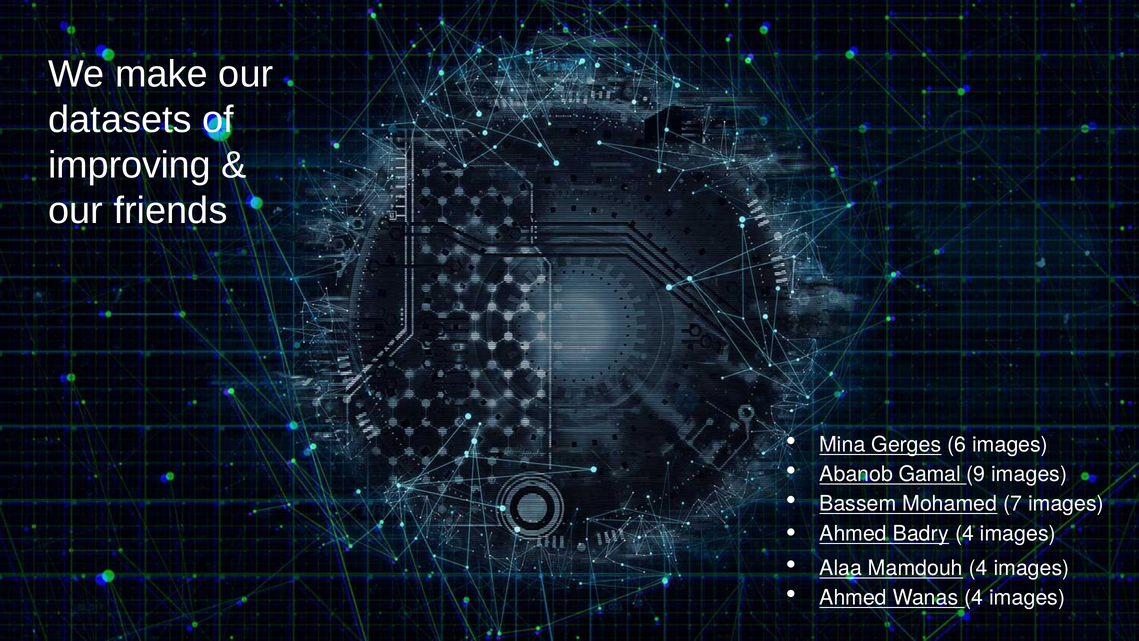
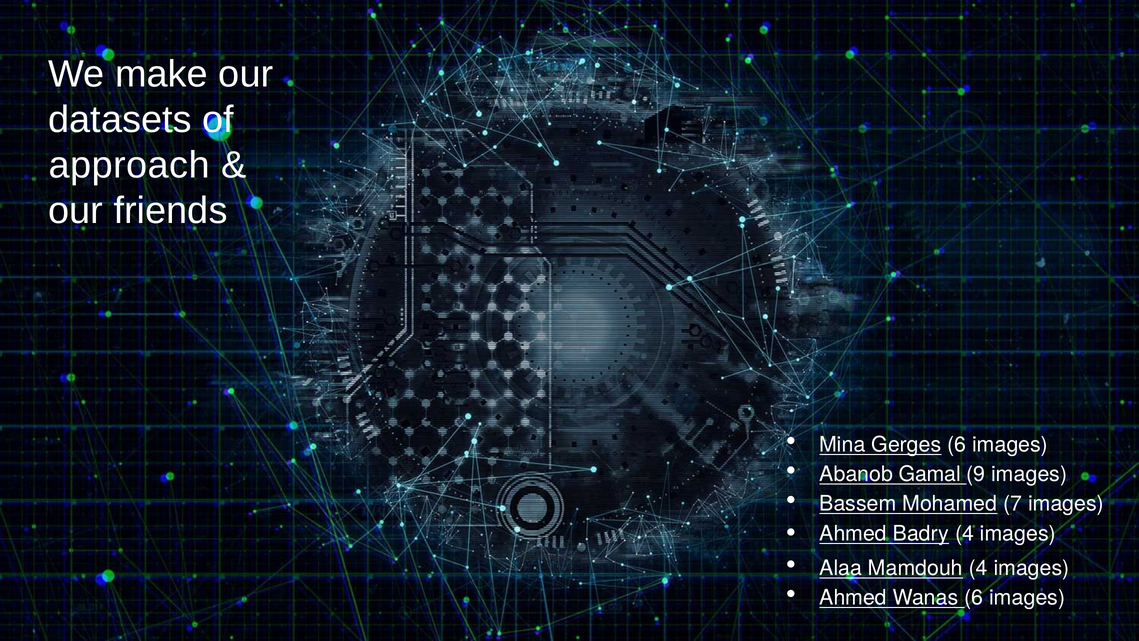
improving: improving -> approach (129, 165)
Wanas 4: 4 -> 6 (974, 597)
